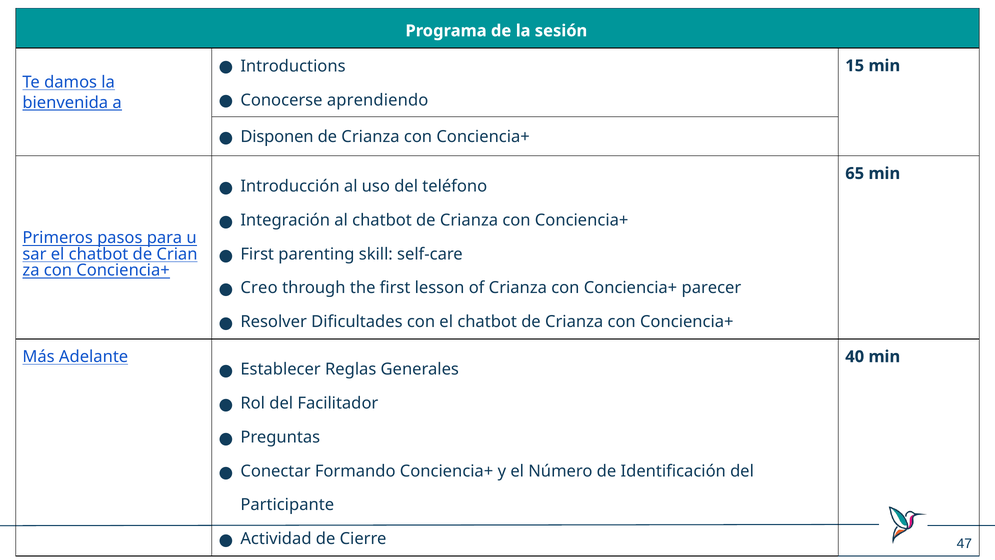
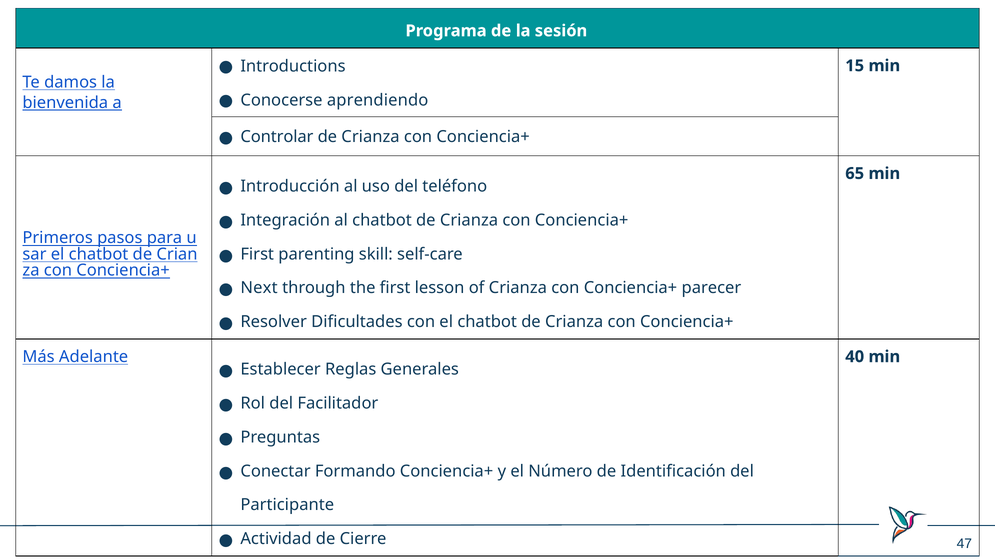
Disponen: Disponen -> Controlar (277, 137)
Creo: Creo -> Next (259, 288)
